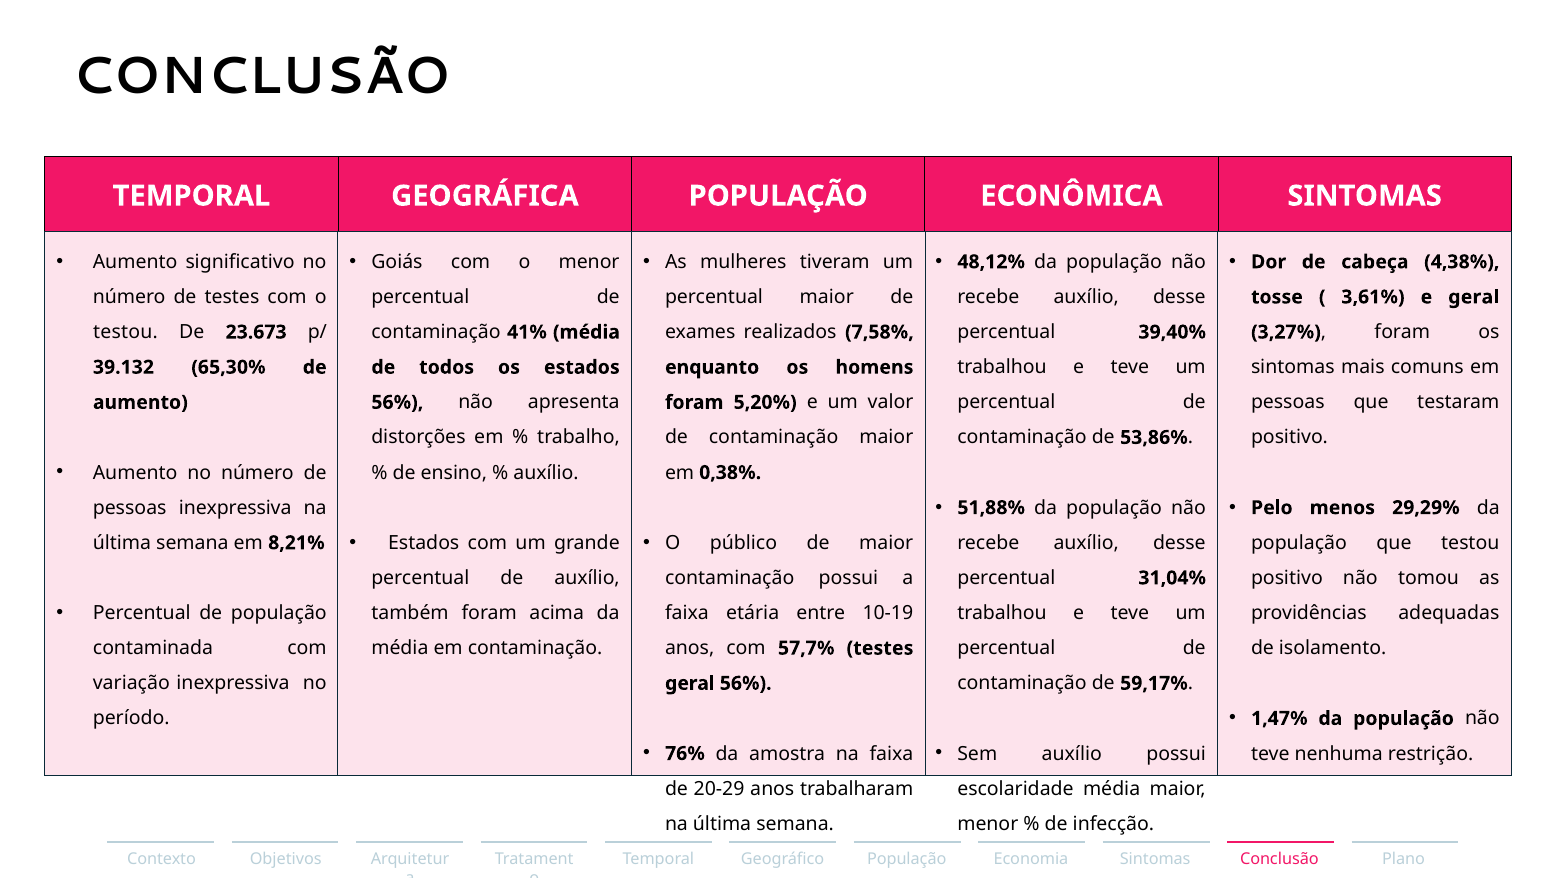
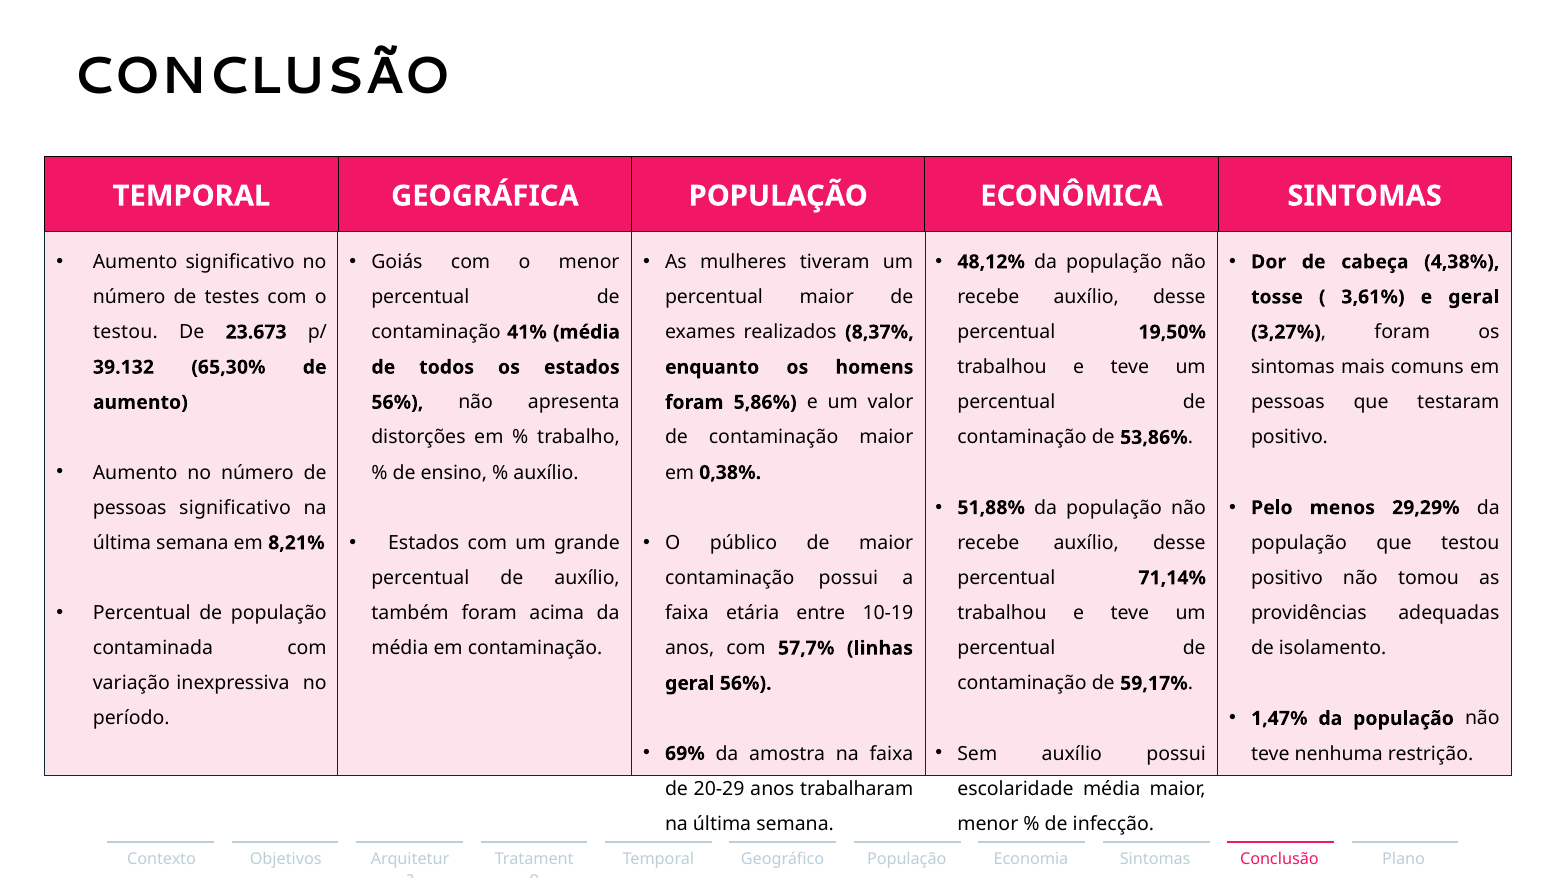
7,58%: 7,58% -> 8,37% (879, 332)
39,40%: 39,40% -> 19,50% (1172, 332)
5,20%: 5,20% -> 5,86% (765, 402)
pessoas inexpressiva: inexpressiva -> significativo (235, 508)
31,04%: 31,04% -> 71,14% (1172, 578)
57,7% testes: testes -> linhas (880, 648)
76%: 76% -> 69% (685, 754)
